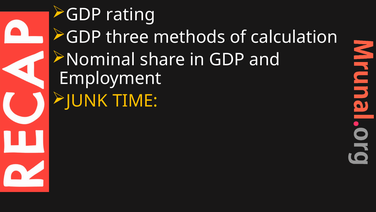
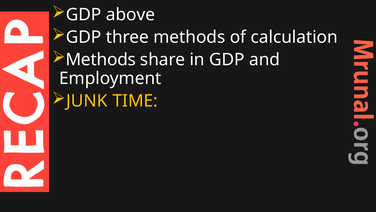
rating: rating -> above (130, 15)
Nominal: Nominal -> Methods (101, 60)
